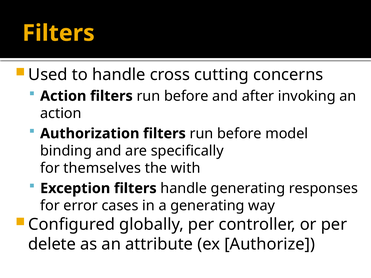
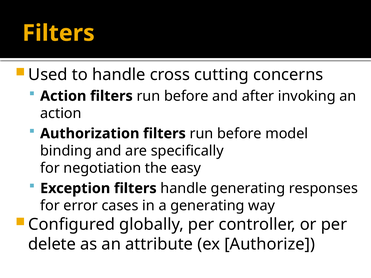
themselves: themselves -> negotiation (102, 168)
with: with -> easy (186, 168)
